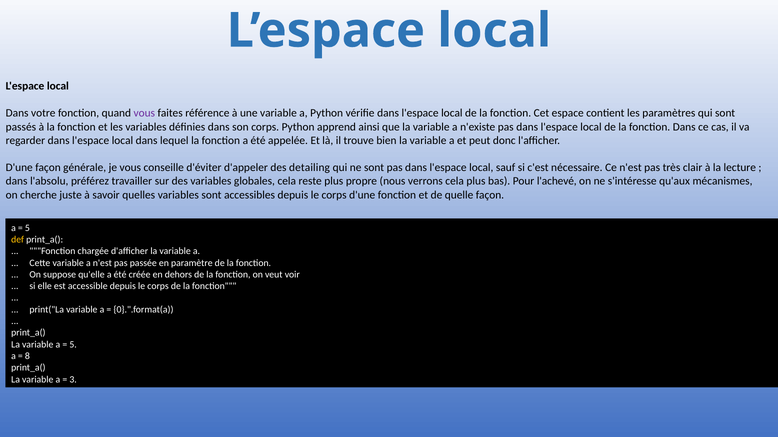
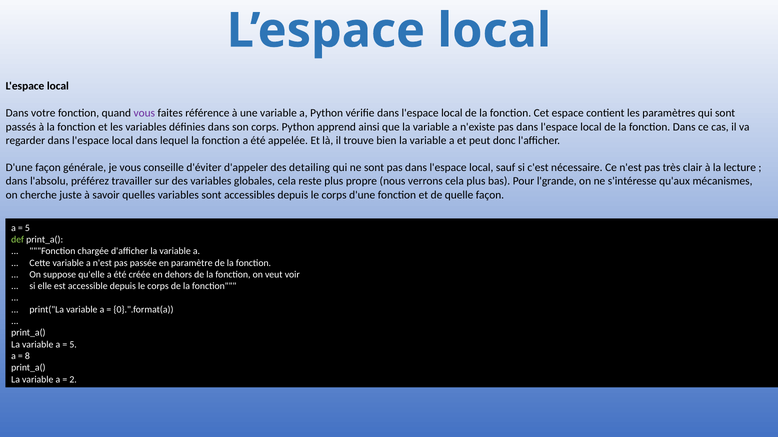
l'achevé: l'achevé -> l'grande (557, 181)
def colour: yellow -> light green (18, 240)
3: 3 -> 2 (73, 380)
